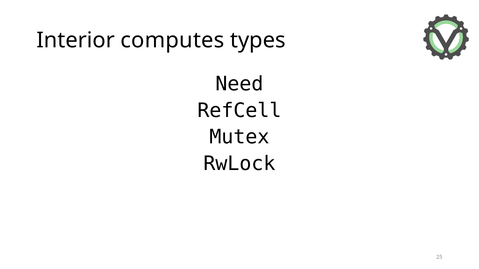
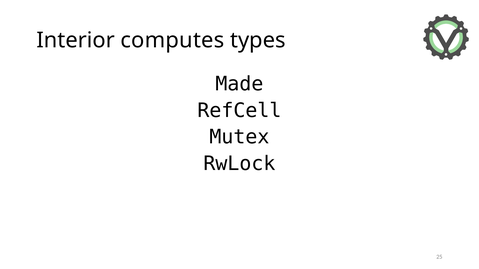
Need: Need -> Made (240, 84)
